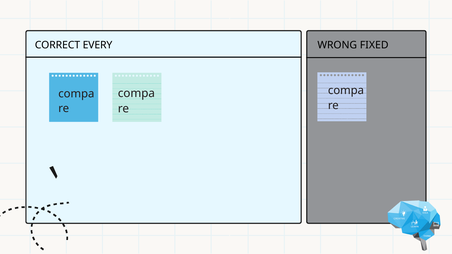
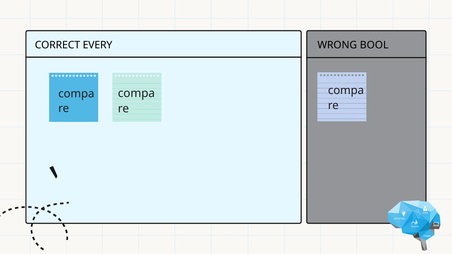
FIXED: FIXED -> BOOL (374, 45)
